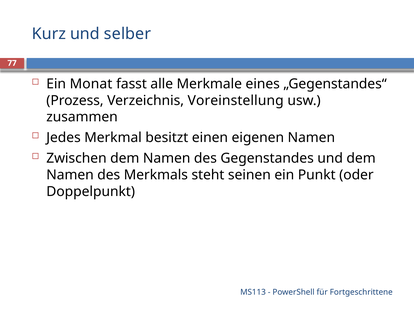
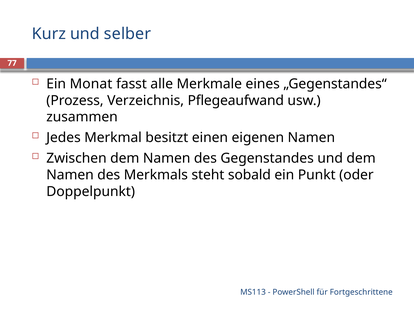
Voreinstellung: Voreinstellung -> Pflegeaufwand (236, 100)
seinen: seinen -> sobald (249, 175)
